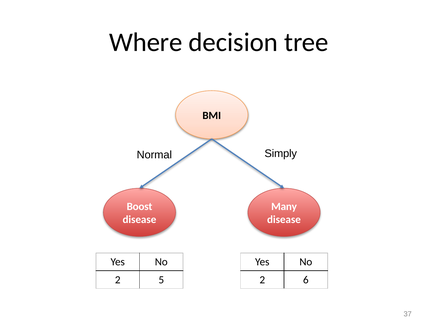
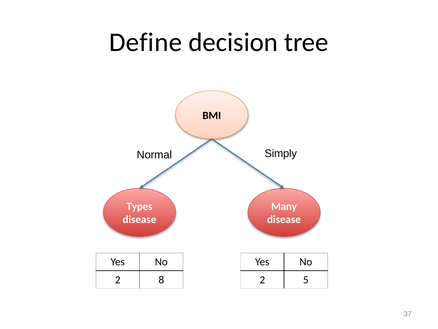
Where: Where -> Define (146, 42)
Boost: Boost -> Types (140, 206)
5: 5 -> 8 (161, 279)
6: 6 -> 5 (306, 279)
